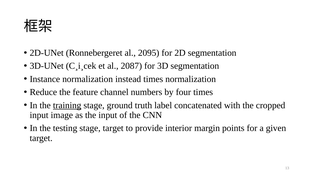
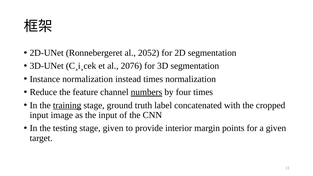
2095: 2095 -> 2052 (149, 53)
2087: 2087 -> 2076 (131, 66)
numbers underline: none -> present (146, 92)
stage target: target -> given (113, 128)
